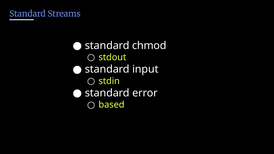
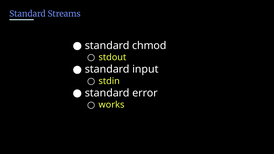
based: based -> works (111, 105)
